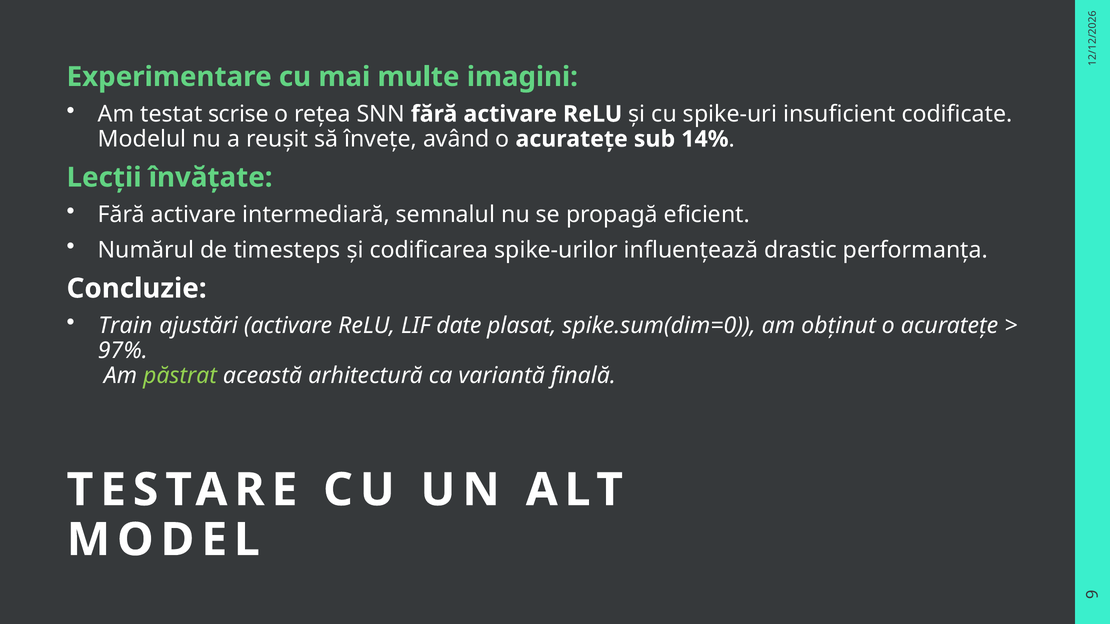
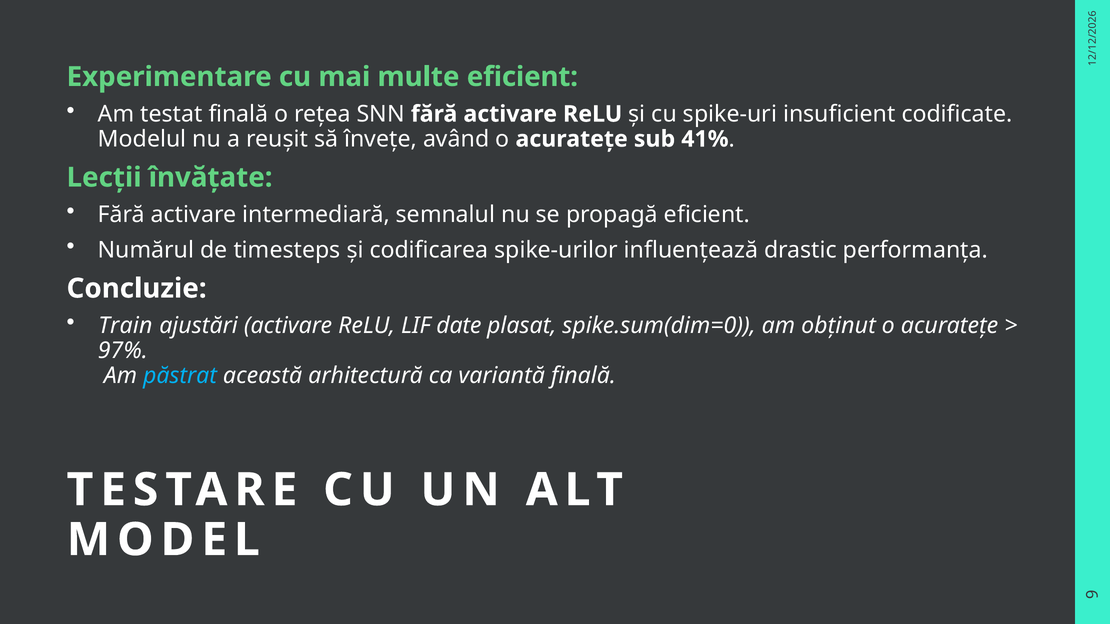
multe imagini: imagini -> eficient (522, 77)
testat scrise: scrise -> finală (238, 114)
14%: 14% -> 41% (705, 139)
păstrat colour: light green -> light blue (180, 376)
